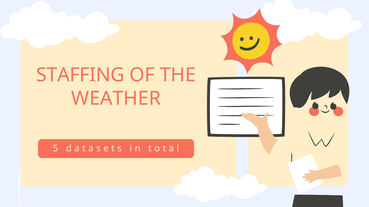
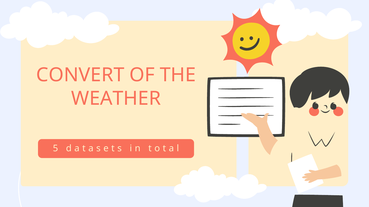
STAFFING: STAFFING -> CONVERT (80, 75)
